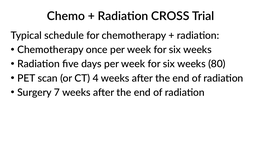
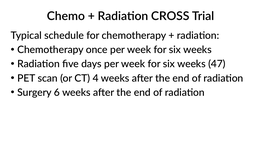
80: 80 -> 47 (217, 64)
7: 7 -> 6 (57, 93)
